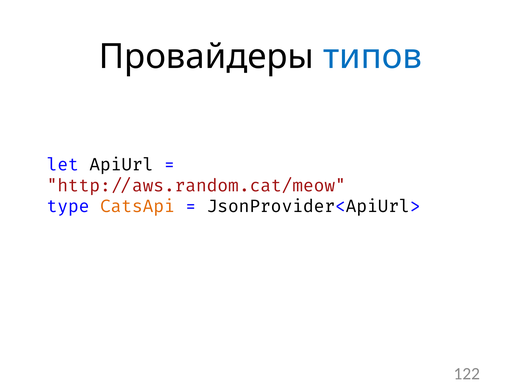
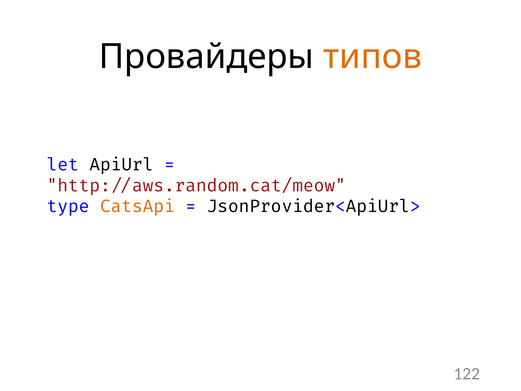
типов colour: blue -> orange (372, 57)
